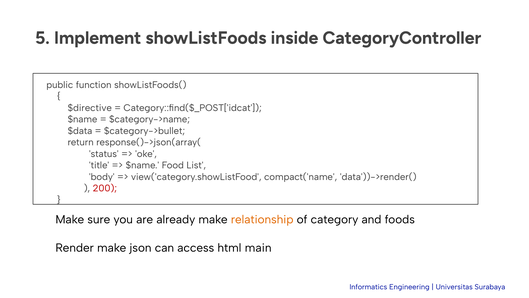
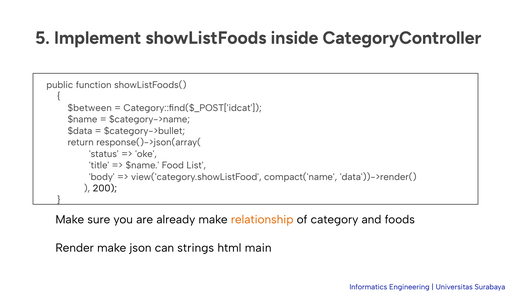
$directive: $directive -> $between (90, 108)
200 colour: red -> black (105, 188)
access: access -> strings (196, 248)
